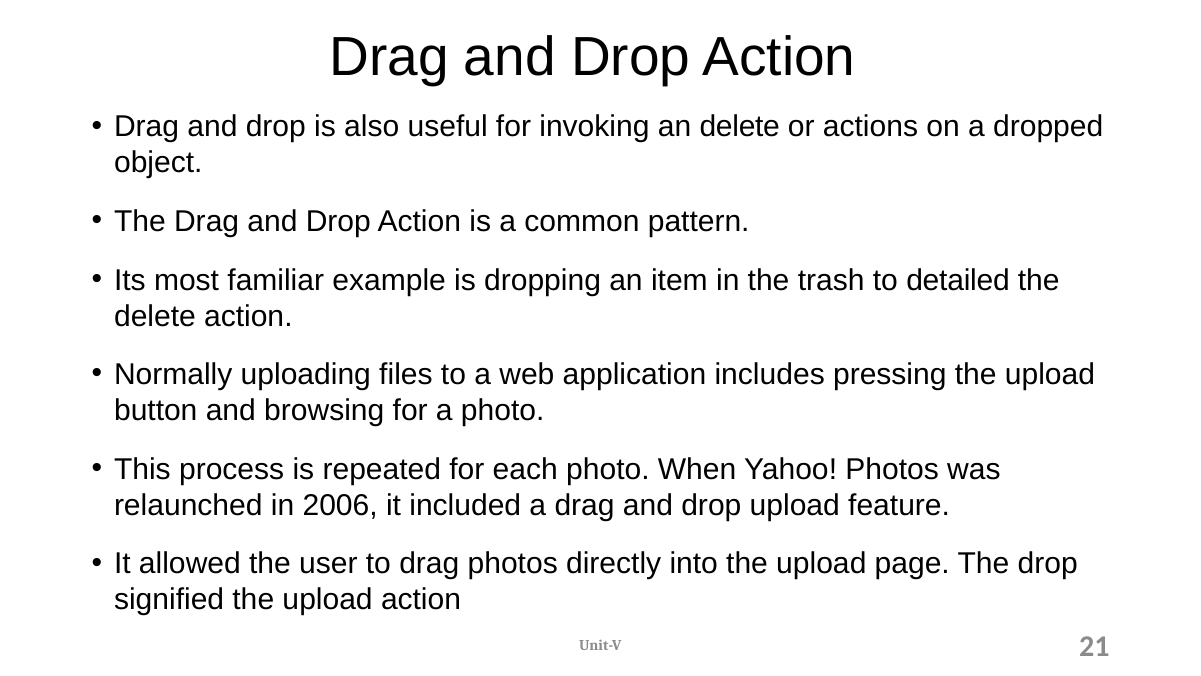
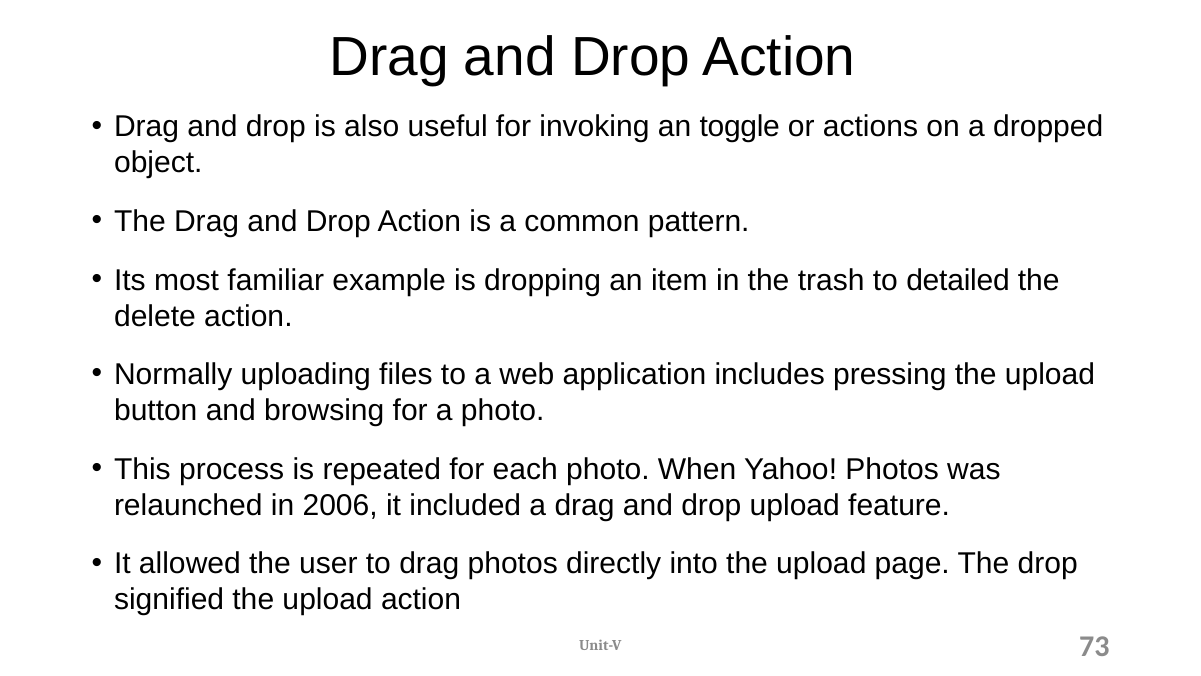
an delete: delete -> toggle (740, 127)
21: 21 -> 73 (1094, 646)
